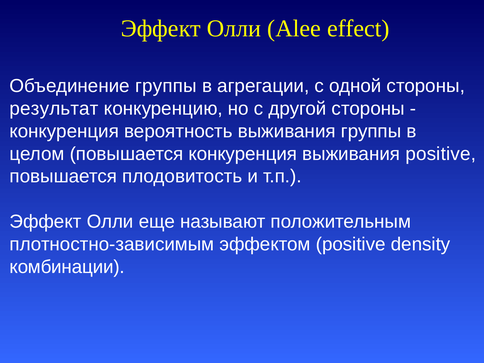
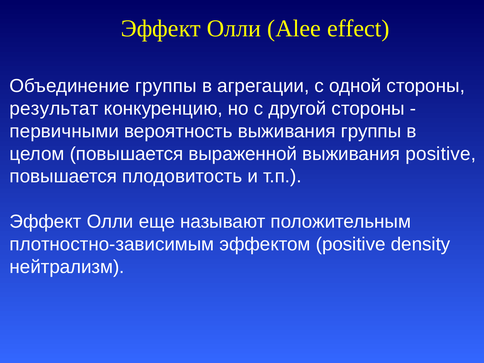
конкуренция: конкуренция -> первичными (64, 131)
повышается конкуренция: конкуренция -> выраженной (243, 154)
комбинации: комбинации -> нейтрализм (67, 267)
